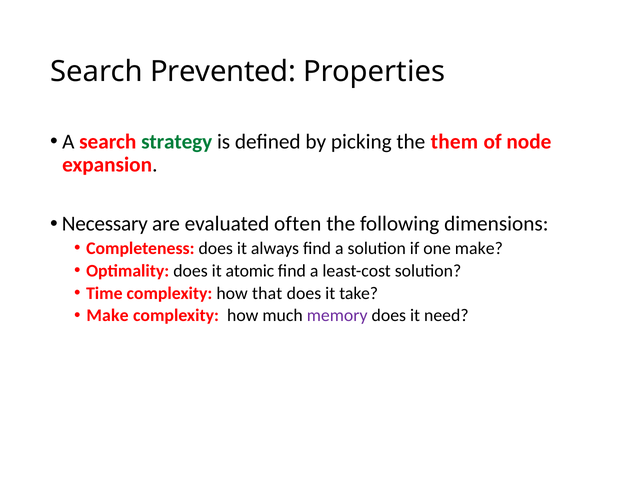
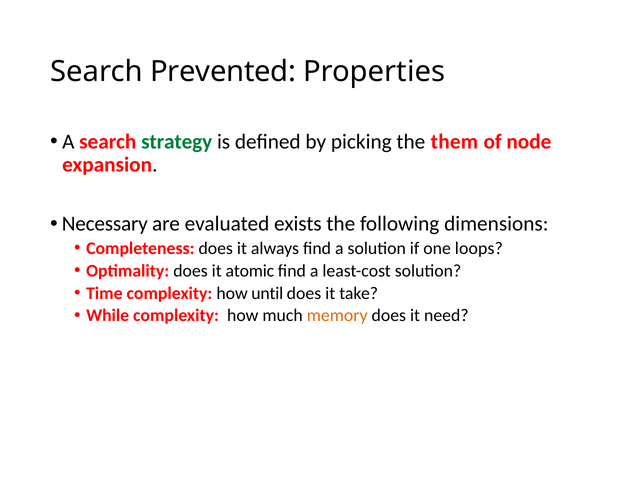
often: often -> exists (298, 224)
one make: make -> loops (479, 249)
that: that -> until (267, 293)
Make: Make -> While (108, 316)
memory colour: purple -> orange (337, 316)
